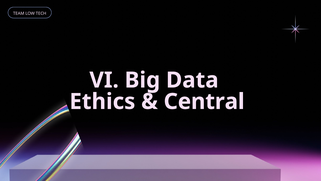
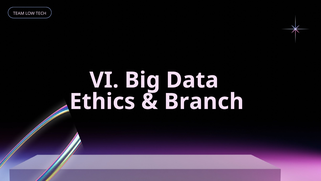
Central: Central -> Branch (204, 101)
